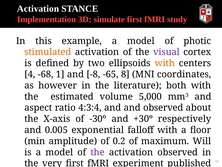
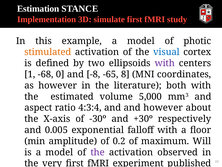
Activation: Activation -> Estimation (38, 9)
visual colour: purple -> blue (166, 52)
with colour: orange -> purple (165, 63)
4: 4 -> 1 (30, 74)
1: 1 -> 0 (60, 74)
and observed: observed -> however (163, 107)
